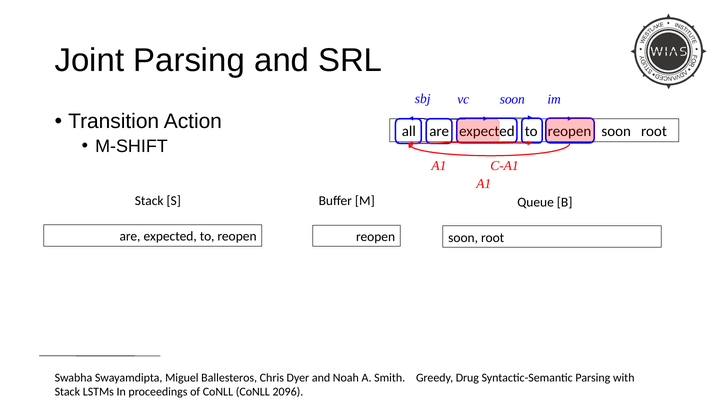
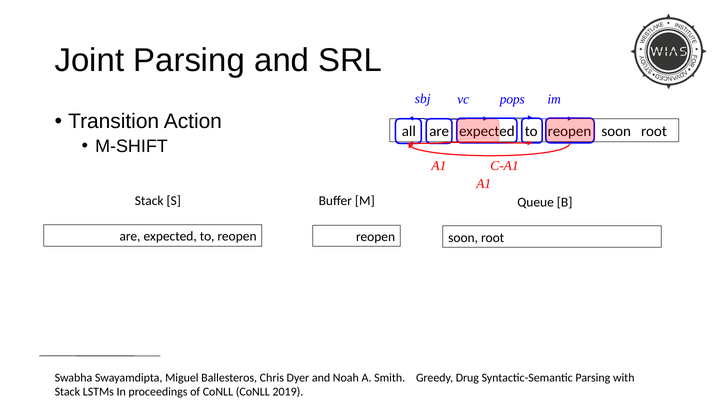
soon: soon -> pops (512, 99)
2096: 2096 -> 2019 (288, 392)
